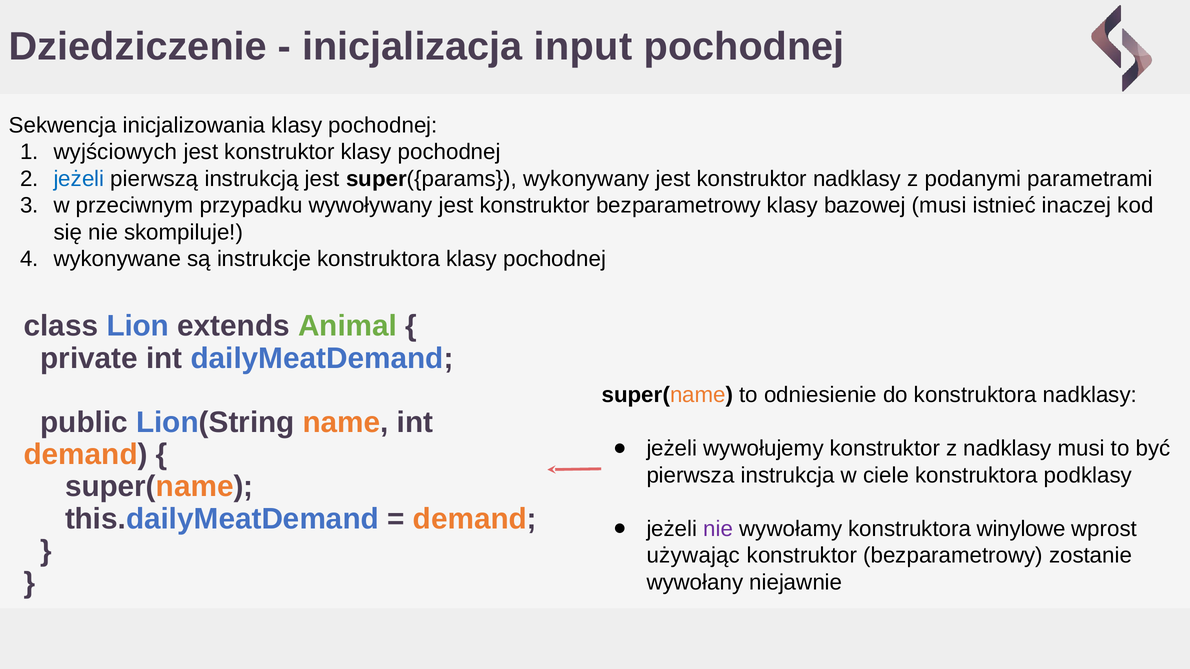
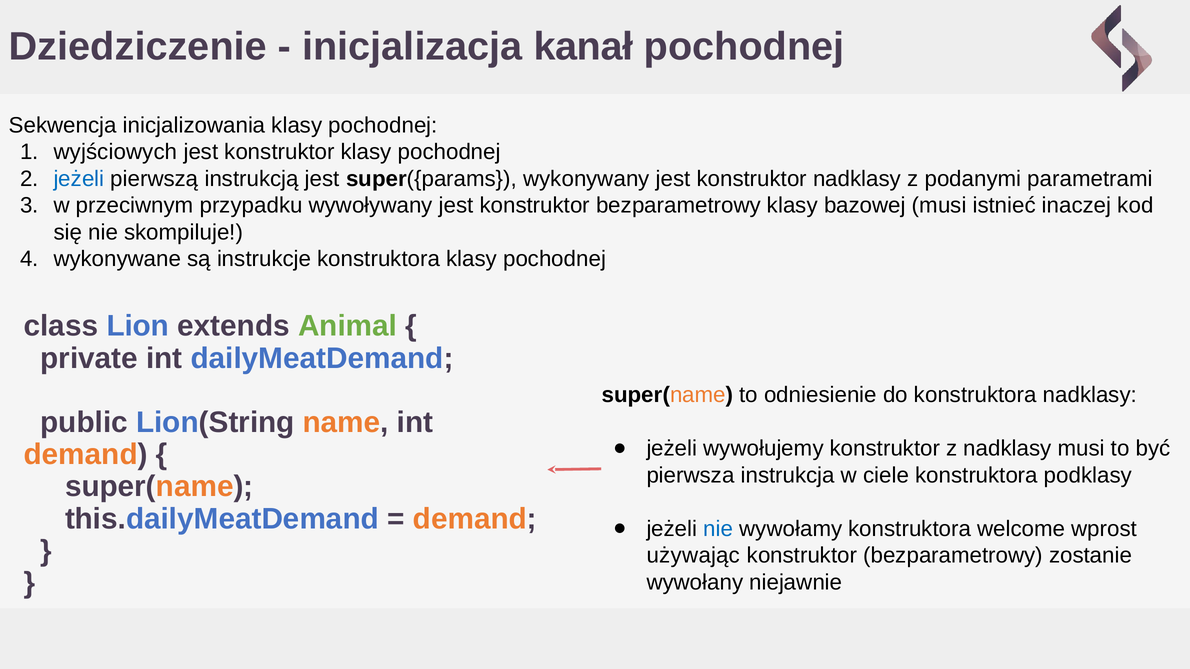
input: input -> kanał (583, 47)
nie colour: purple -> blue (718, 529)
winylowe: winylowe -> welcome (1021, 529)
